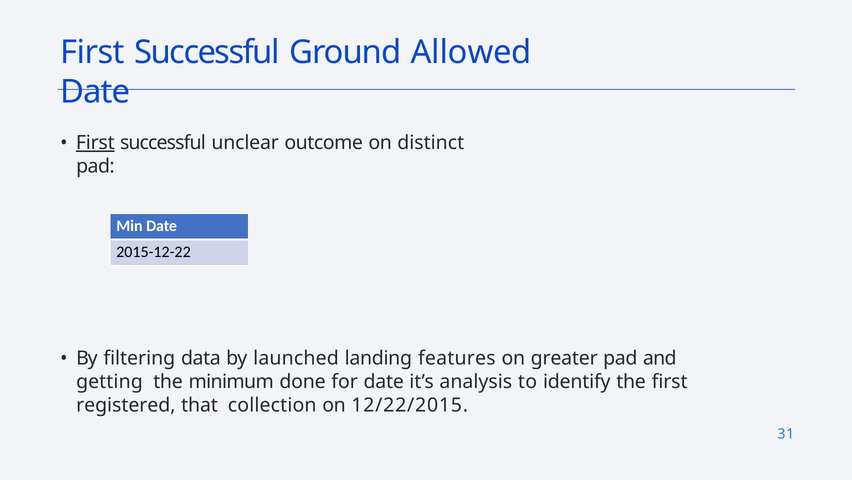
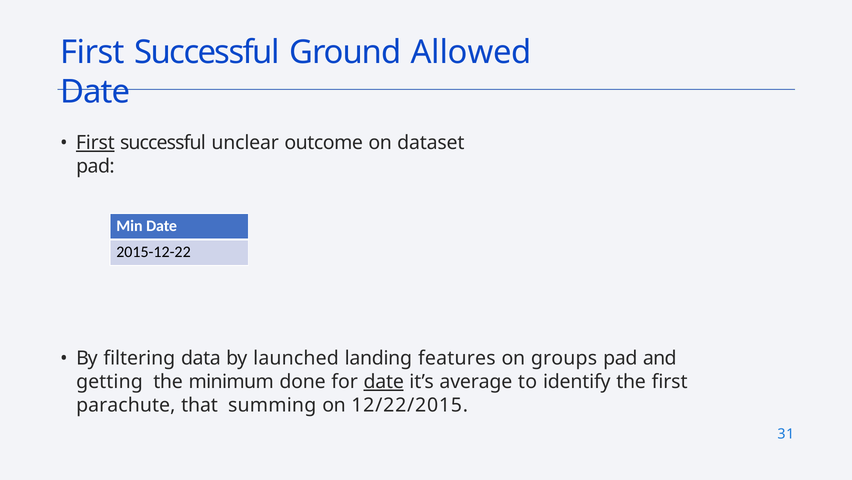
distinct: distinct -> dataset (431, 143)
greater: greater -> groups (564, 358)
date underline: none -> present (384, 381)
analysis: analysis -> average (476, 381)
registered: registered -> parachute (126, 405)
collection: collection -> summing (272, 405)
